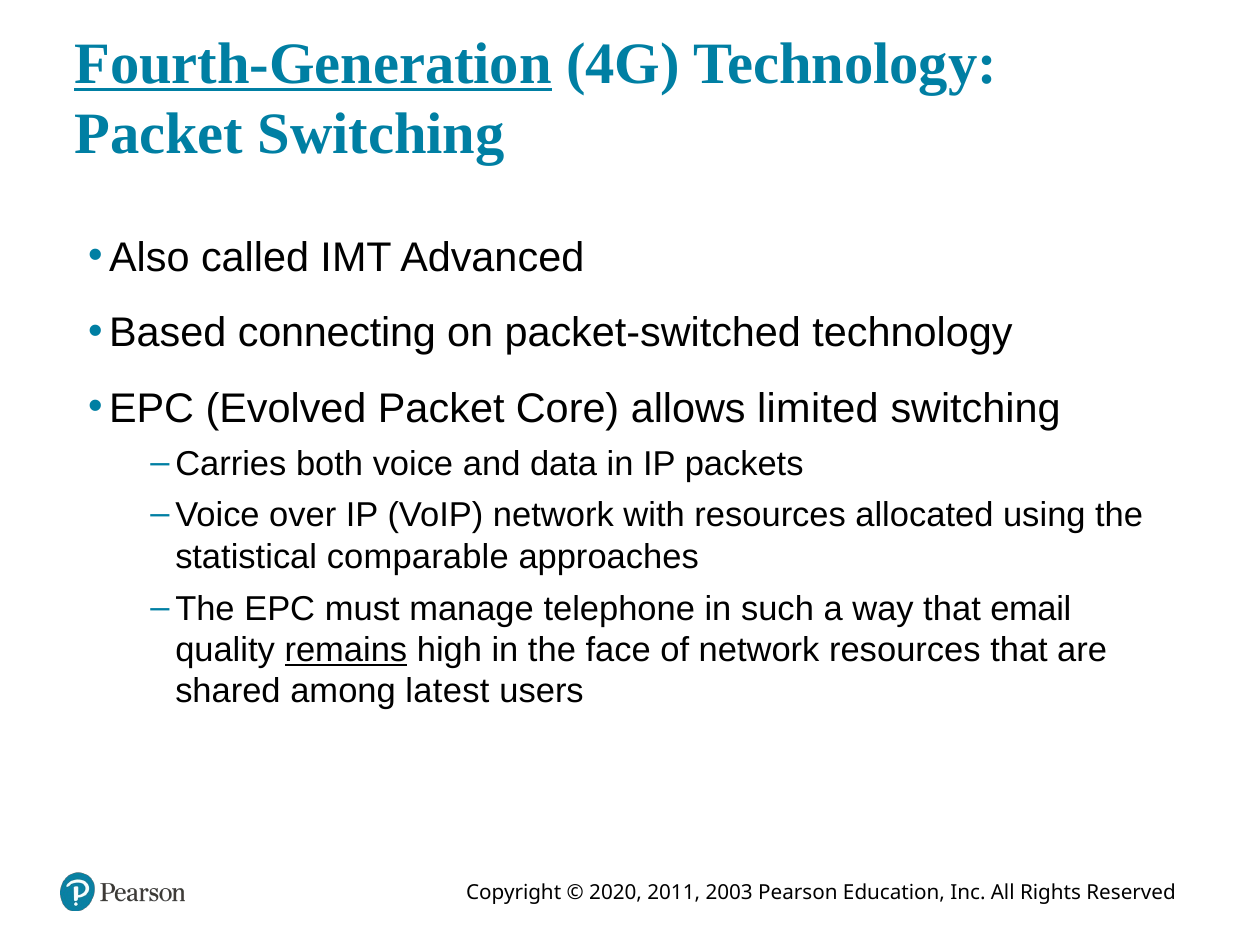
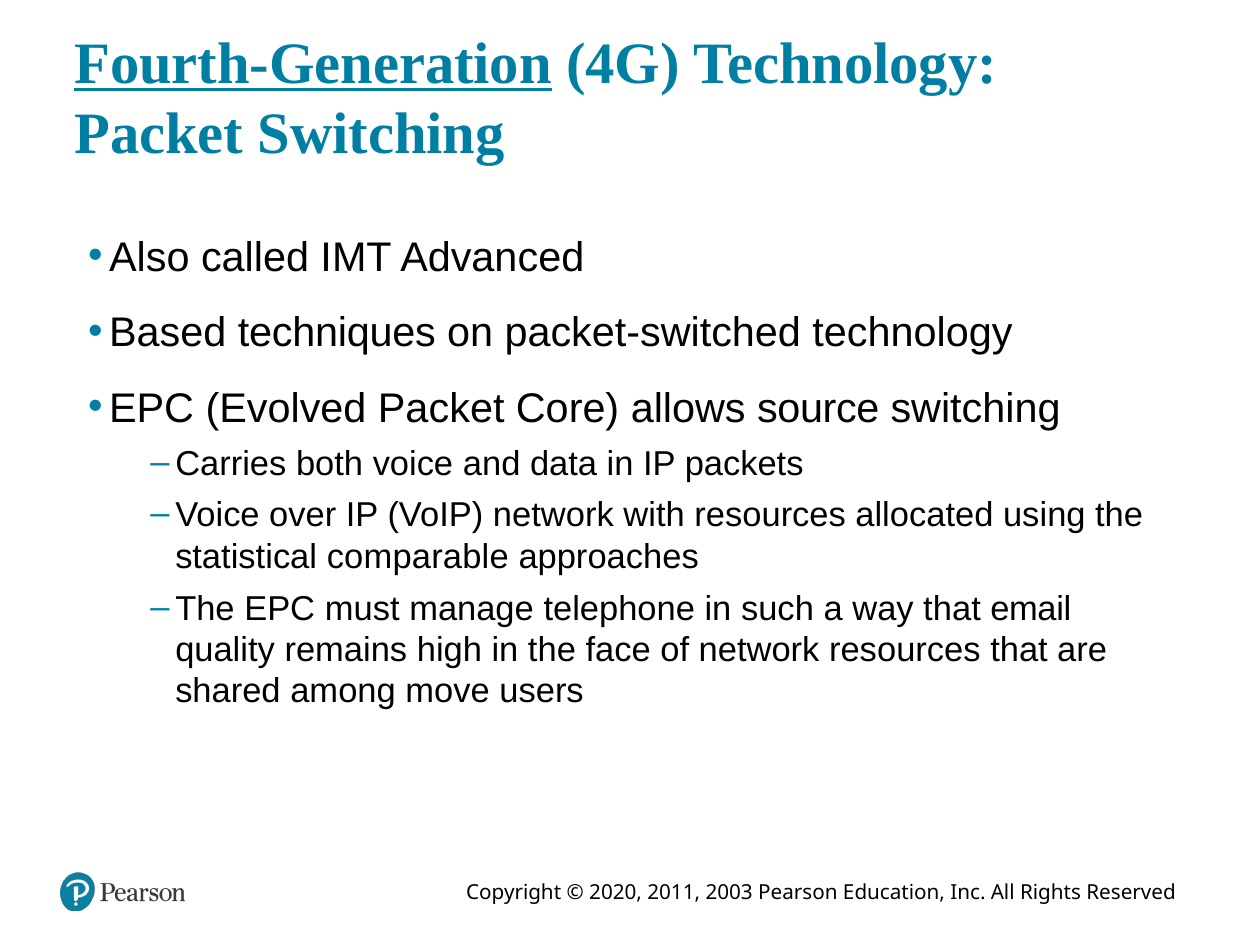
connecting: connecting -> techniques (337, 333)
limited: limited -> source (818, 408)
remains underline: present -> none (346, 650)
latest: latest -> move (448, 691)
